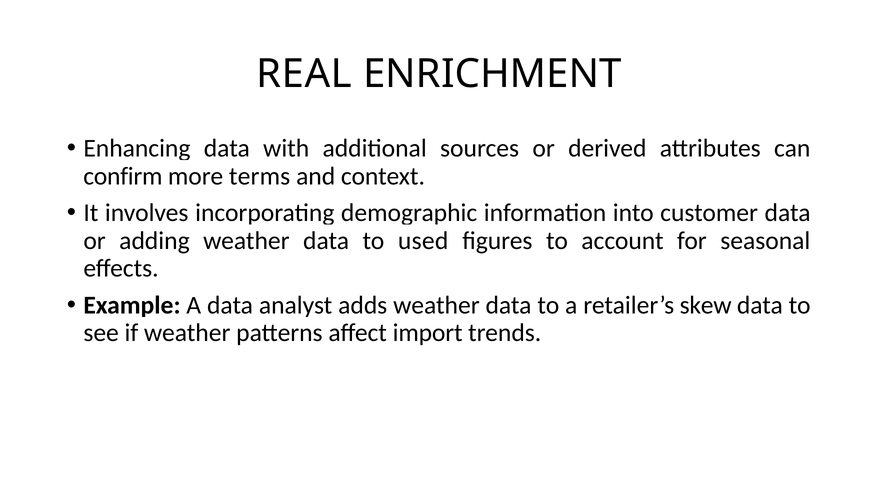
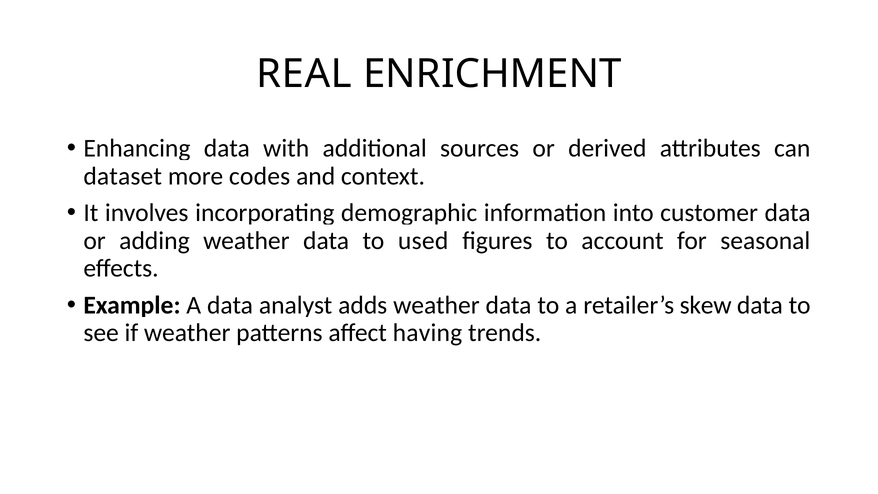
confirm: confirm -> dataset (123, 176)
terms: terms -> codes (260, 176)
import: import -> having (427, 333)
